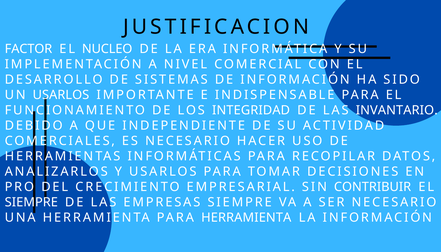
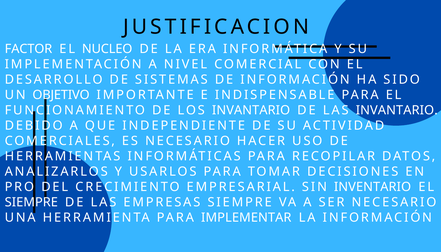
UN USARLOS: USARLOS -> OBJETIVO (61, 95)
LOS INTEGRIDAD: INTEGRIDAD -> INVANTARIO (251, 110)
CONTRIBUIR: CONTRIBUIR -> INVENTARIO (373, 187)
PARA HERRAMIENTA: HERRAMIENTA -> IMPLEMENTAR (246, 218)
